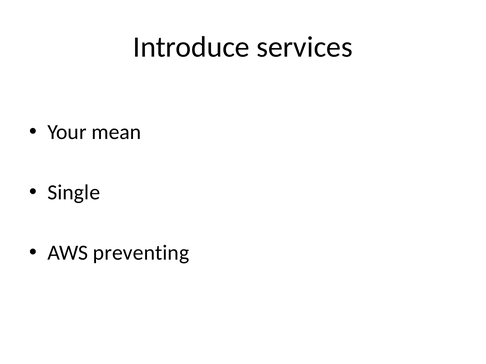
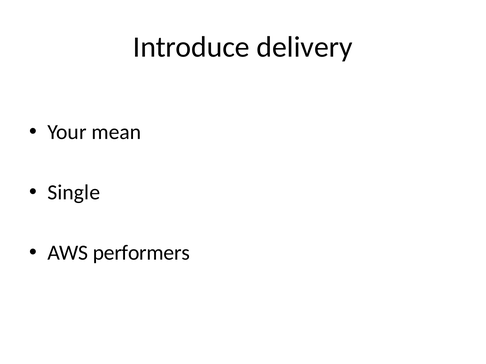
services: services -> delivery (305, 47)
preventing: preventing -> performers (141, 253)
